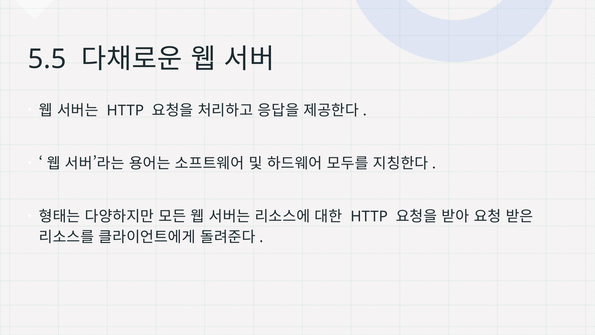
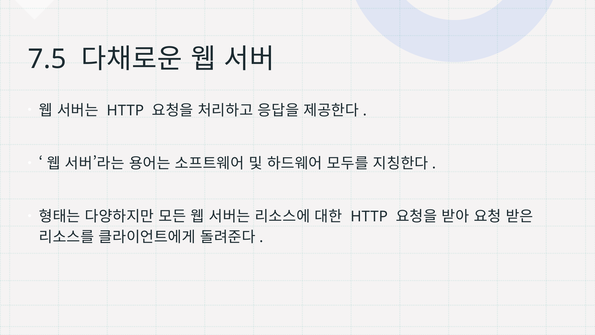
5.5: 5.5 -> 7.5 (47, 59)
